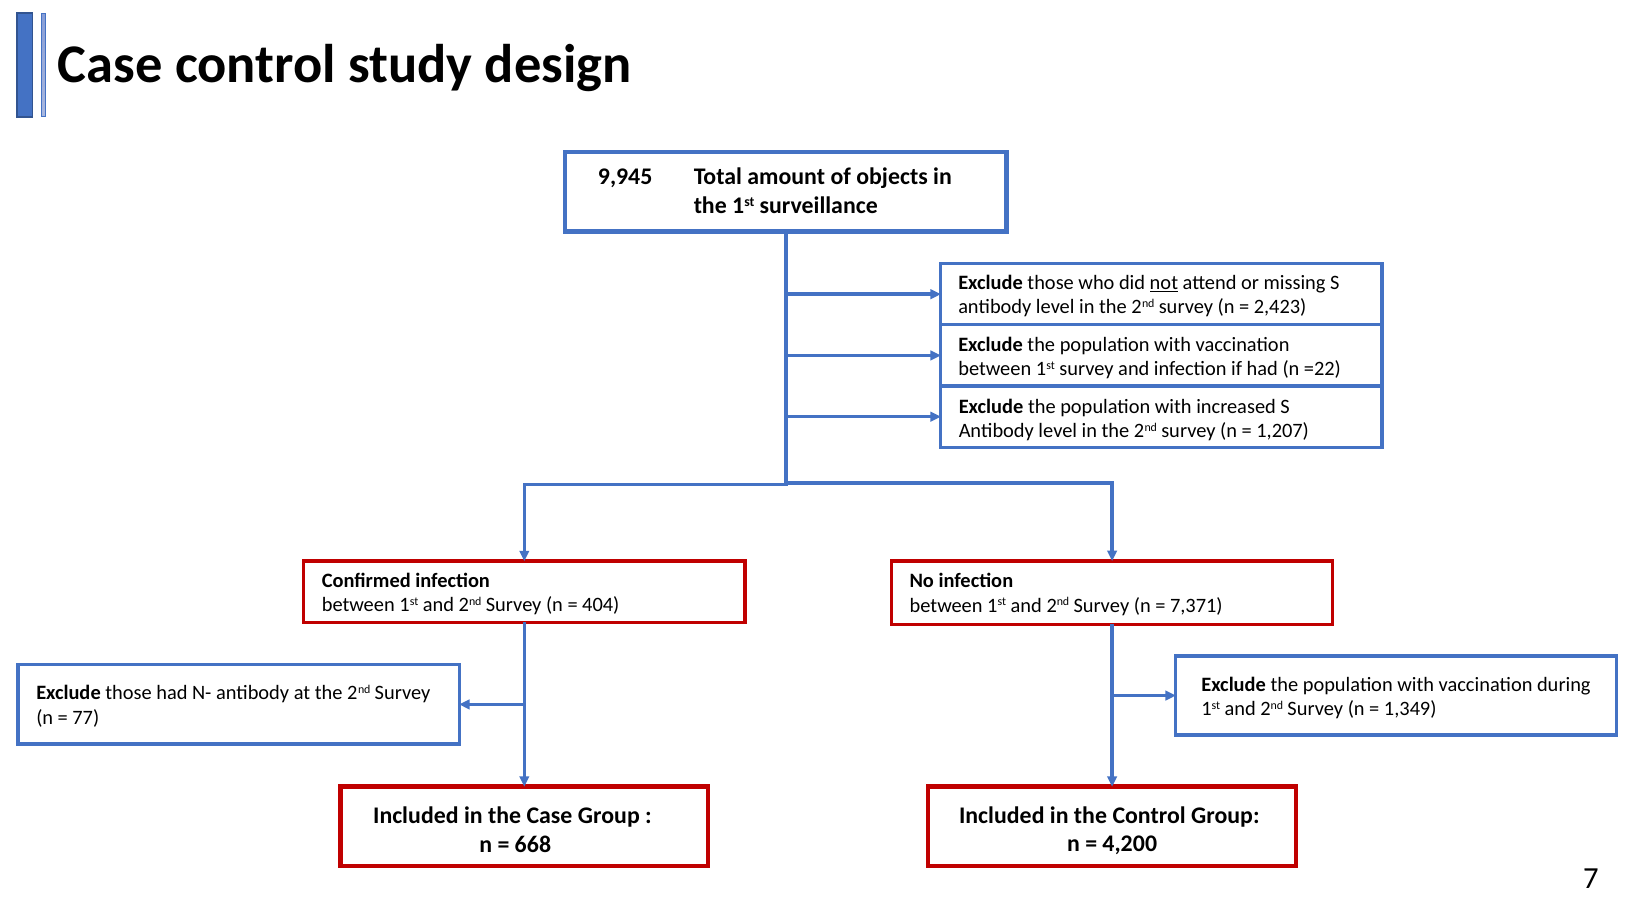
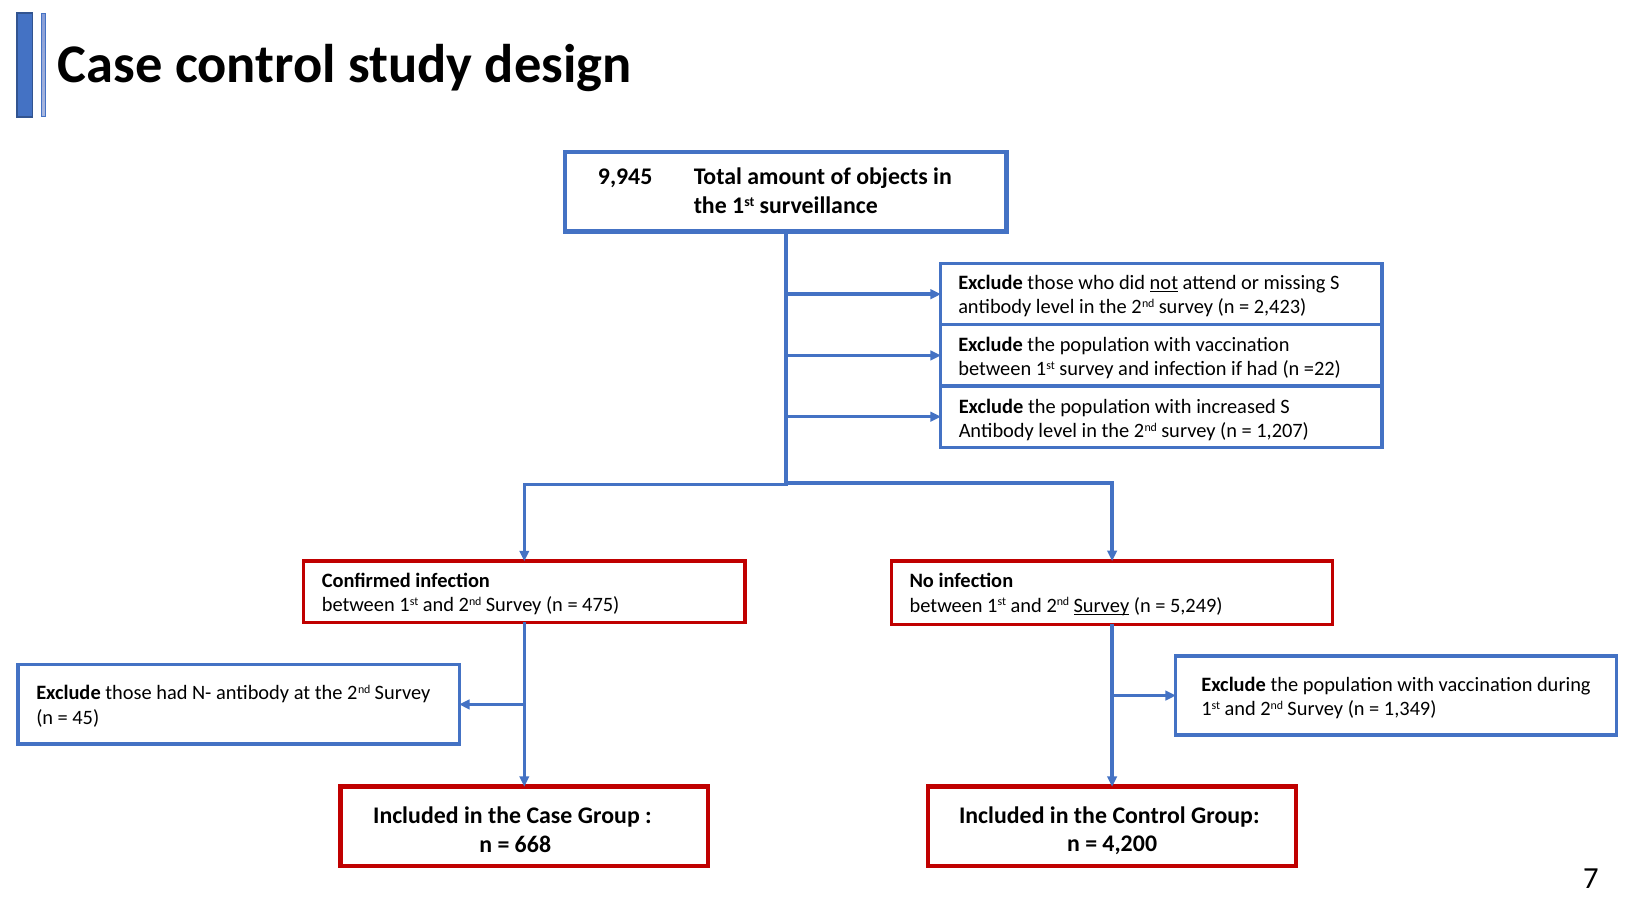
404: 404 -> 475 (601, 605)
Survey underline: none -> present (1101, 605)
7,371: 7,371 -> 5,249 (1196, 605)
77: 77 -> 45 (86, 718)
